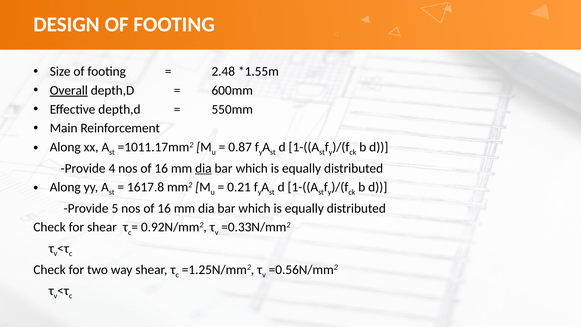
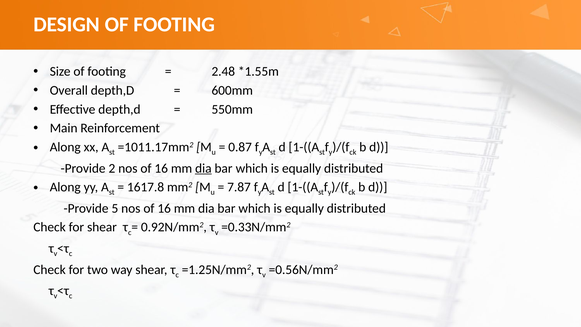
Overall underline: present -> none (69, 90)
4: 4 -> 2 (112, 168)
0.21: 0.21 -> 7.87 (239, 187)
